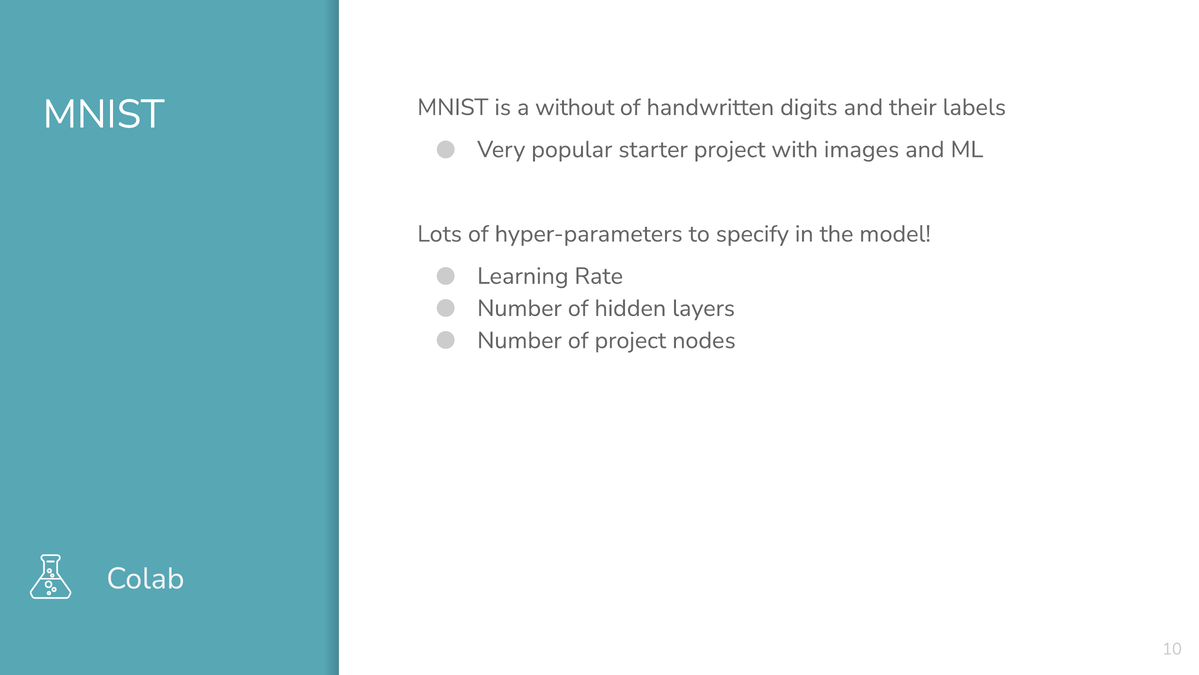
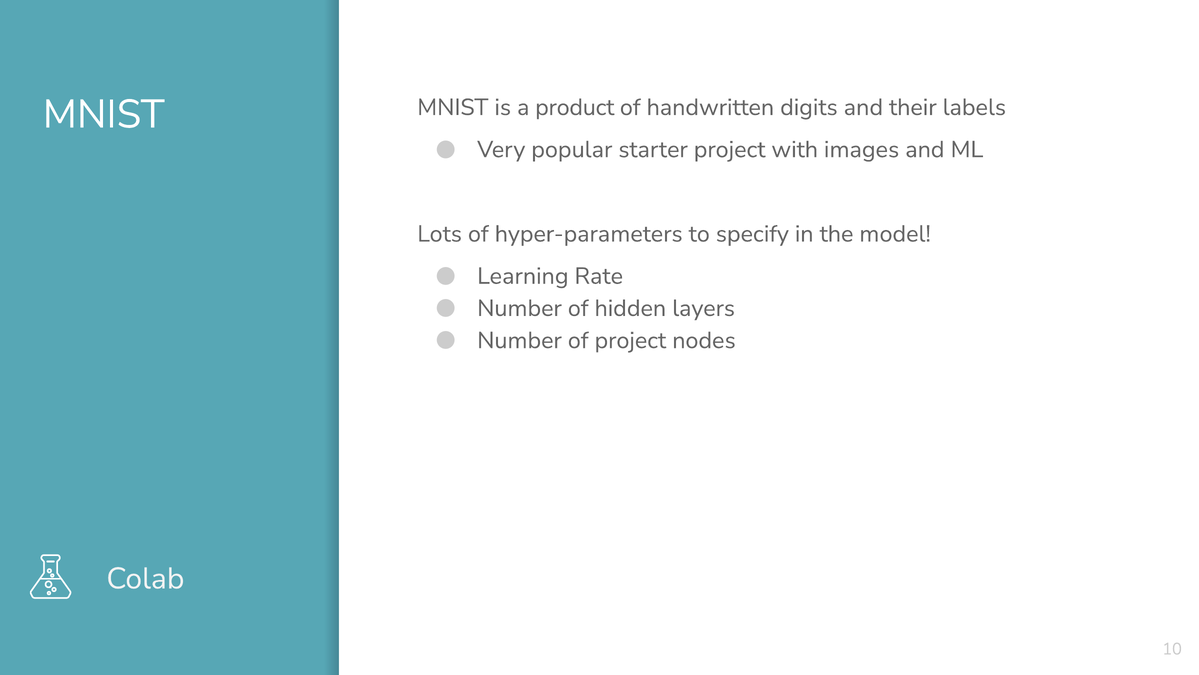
without: without -> product (575, 107)
